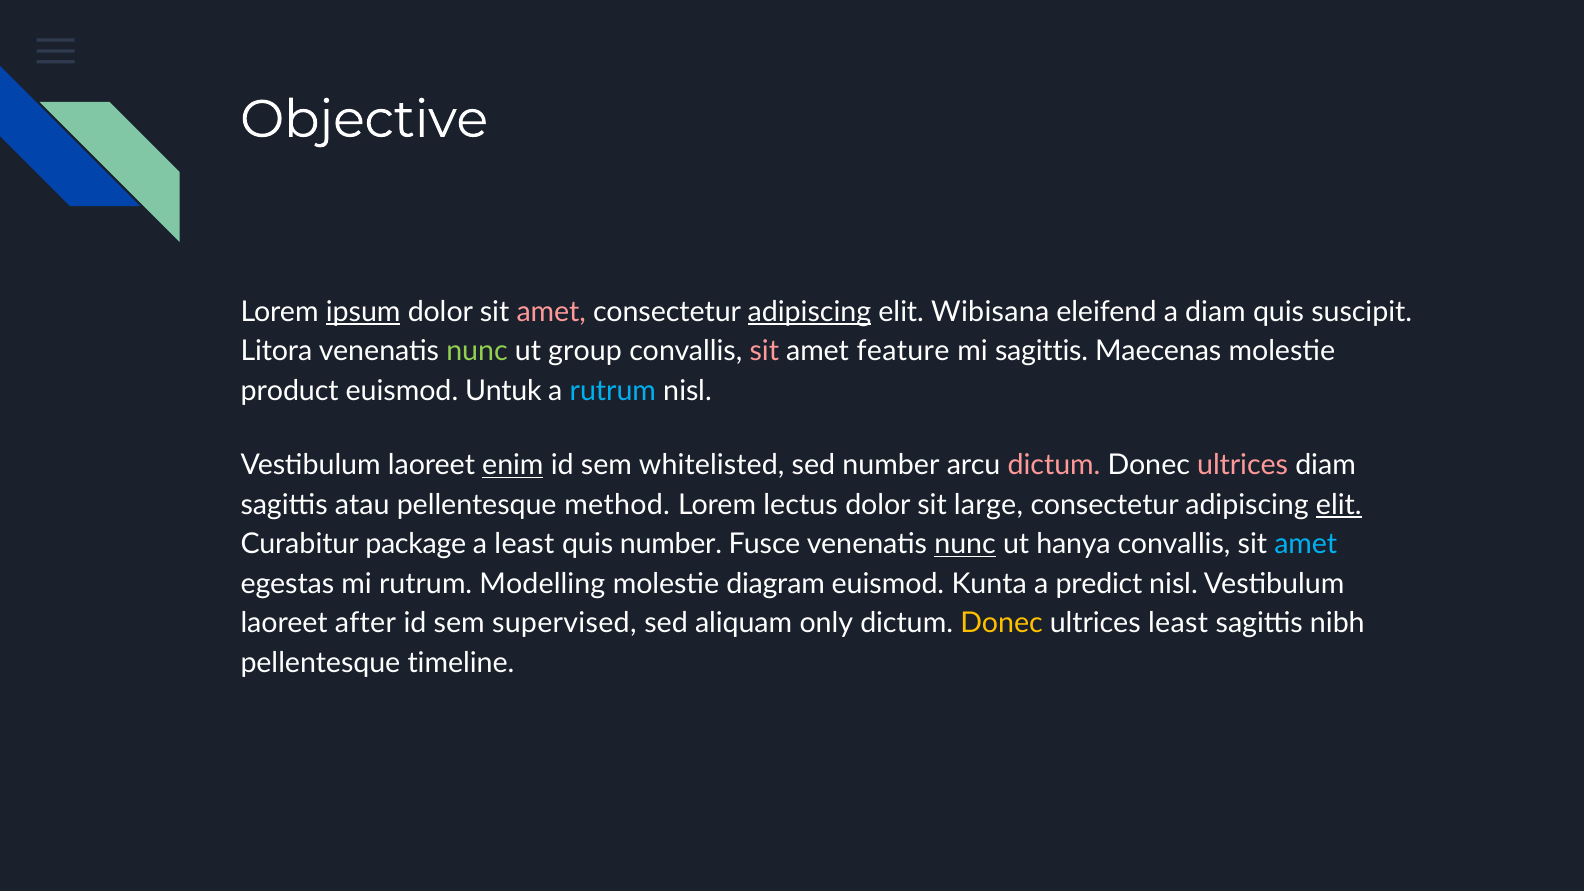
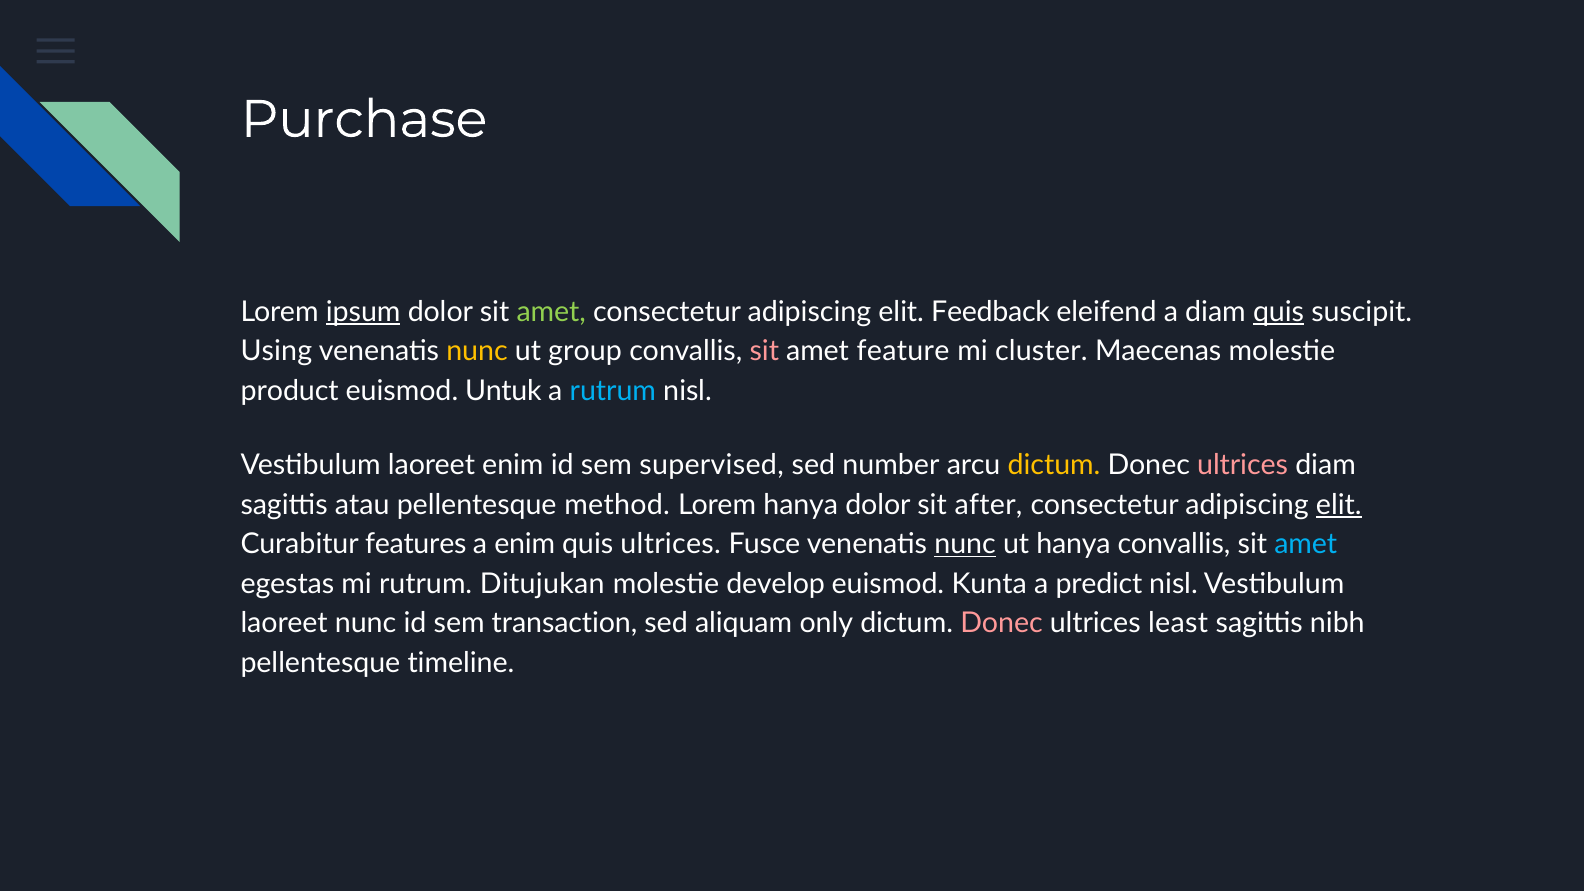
Objective: Objective -> Purchase (364, 119)
amet colour: pink -> light green (551, 312)
adipiscing underline: present -> none (809, 312)
Wibisana: Wibisana -> Feedback (991, 312)
quis underline: none -> present (1279, 312)
Litora: Litora -> Using (276, 351)
nunc colour: light green -> yellow (477, 351)
mi sagittis: sagittis -> cluster (1041, 351)
enim underline: present -> none (513, 465)
whitelisted: whitelisted -> supervised (712, 465)
dictum colour: pink -> yellow (1054, 465)
Lorem lectus: lectus -> hanya (801, 505)
large: large -> after (989, 505)
package: package -> features (416, 544)
a least: least -> enim (525, 544)
quis number: number -> ultrices (671, 544)
Modelling: Modelling -> Ditujukan (542, 584)
diagram: diagram -> develop (776, 584)
laoreet after: after -> nunc (366, 623)
supervised: supervised -> transaction (564, 623)
Donec colour: yellow -> pink (1002, 623)
